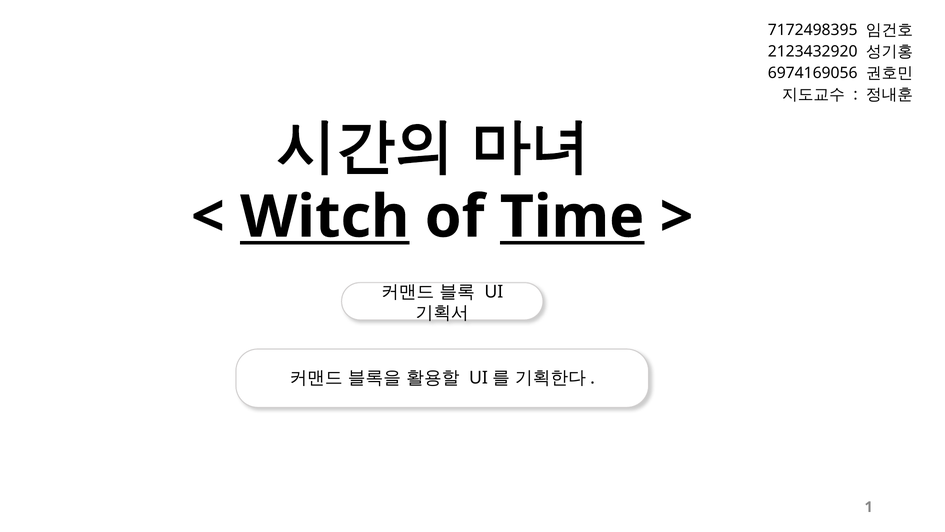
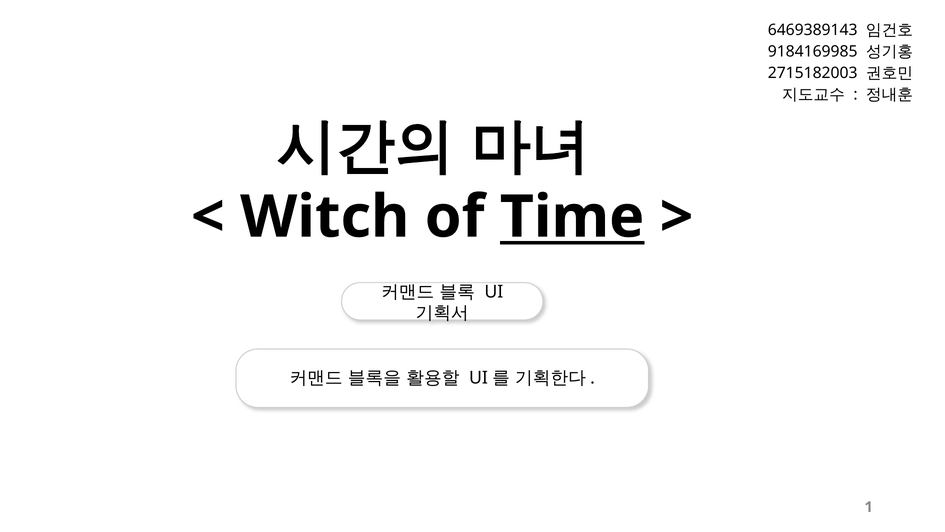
7172498395: 7172498395 -> 6469389143 (813, 30)
2123432920: 2123432920 -> 9184169985 (813, 52)
6974169056: 6974169056 -> 2715182003 (813, 73)
Witch underline: present -> none (325, 217)
